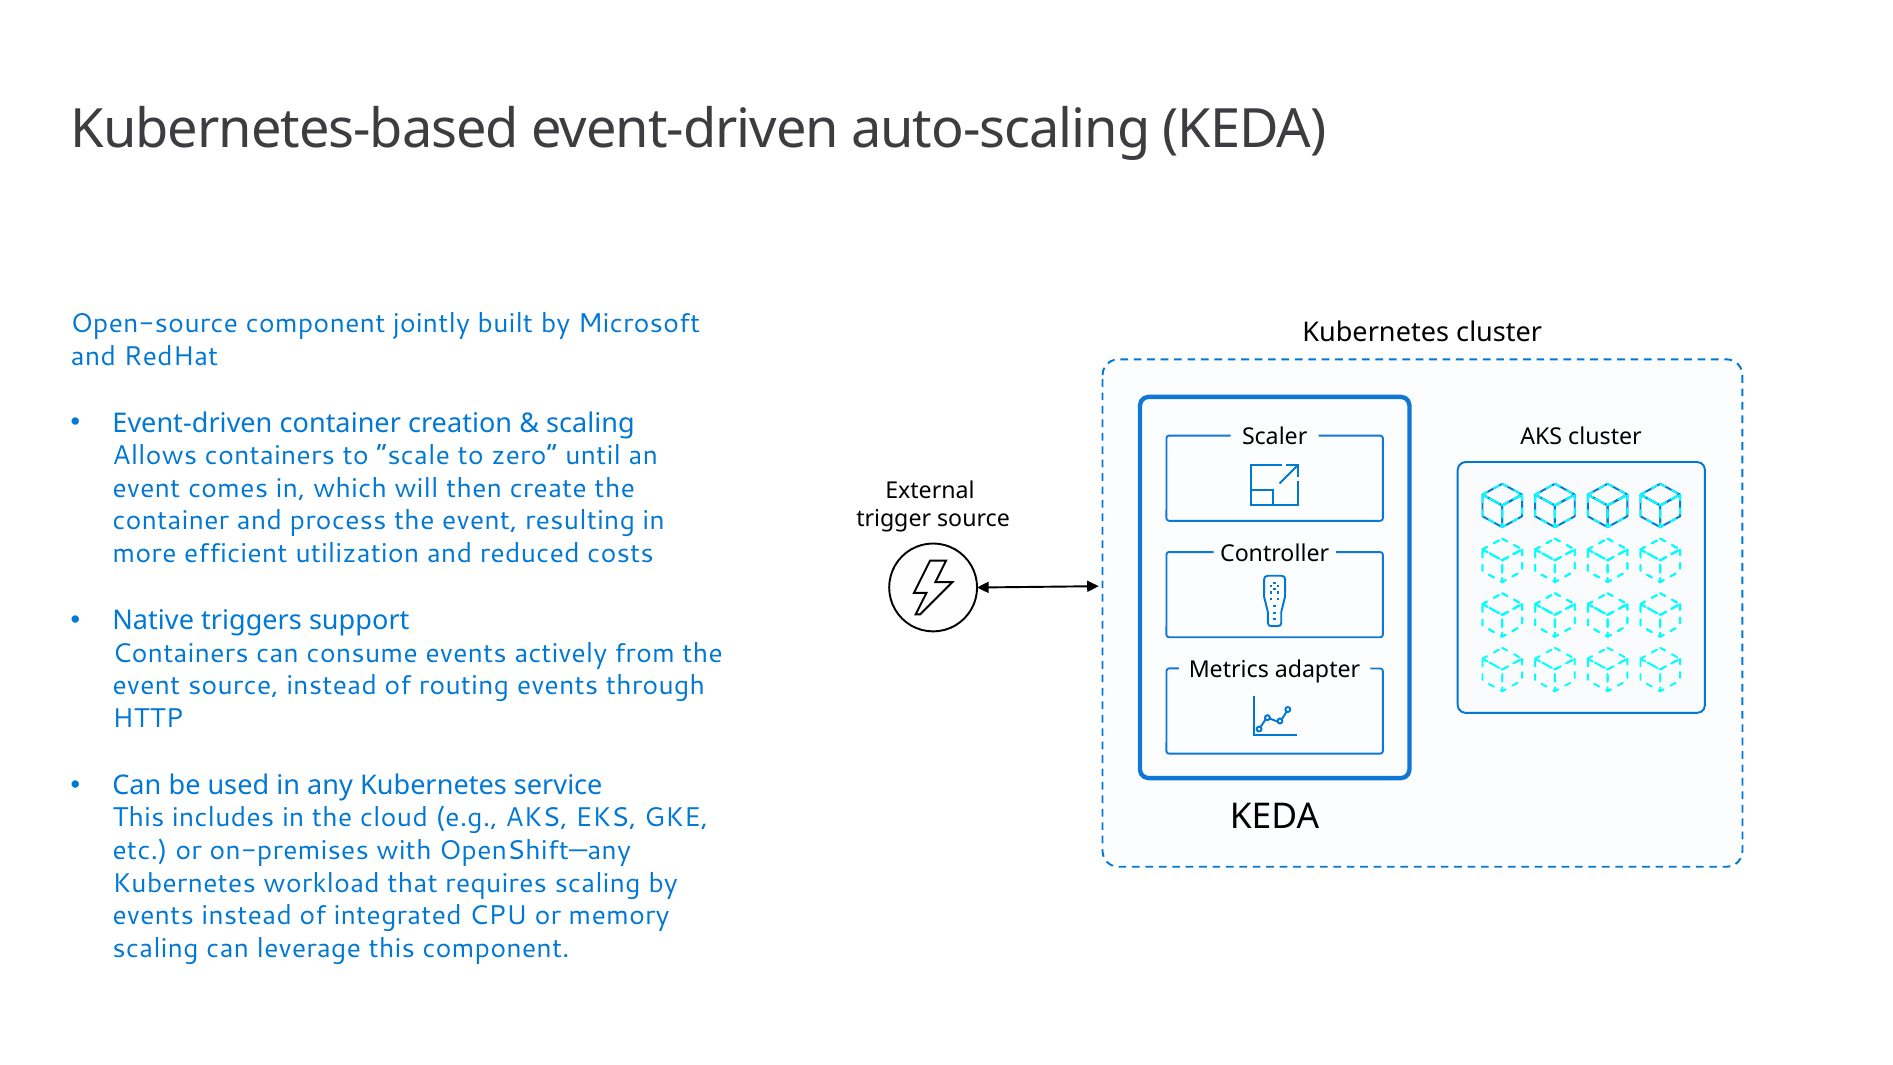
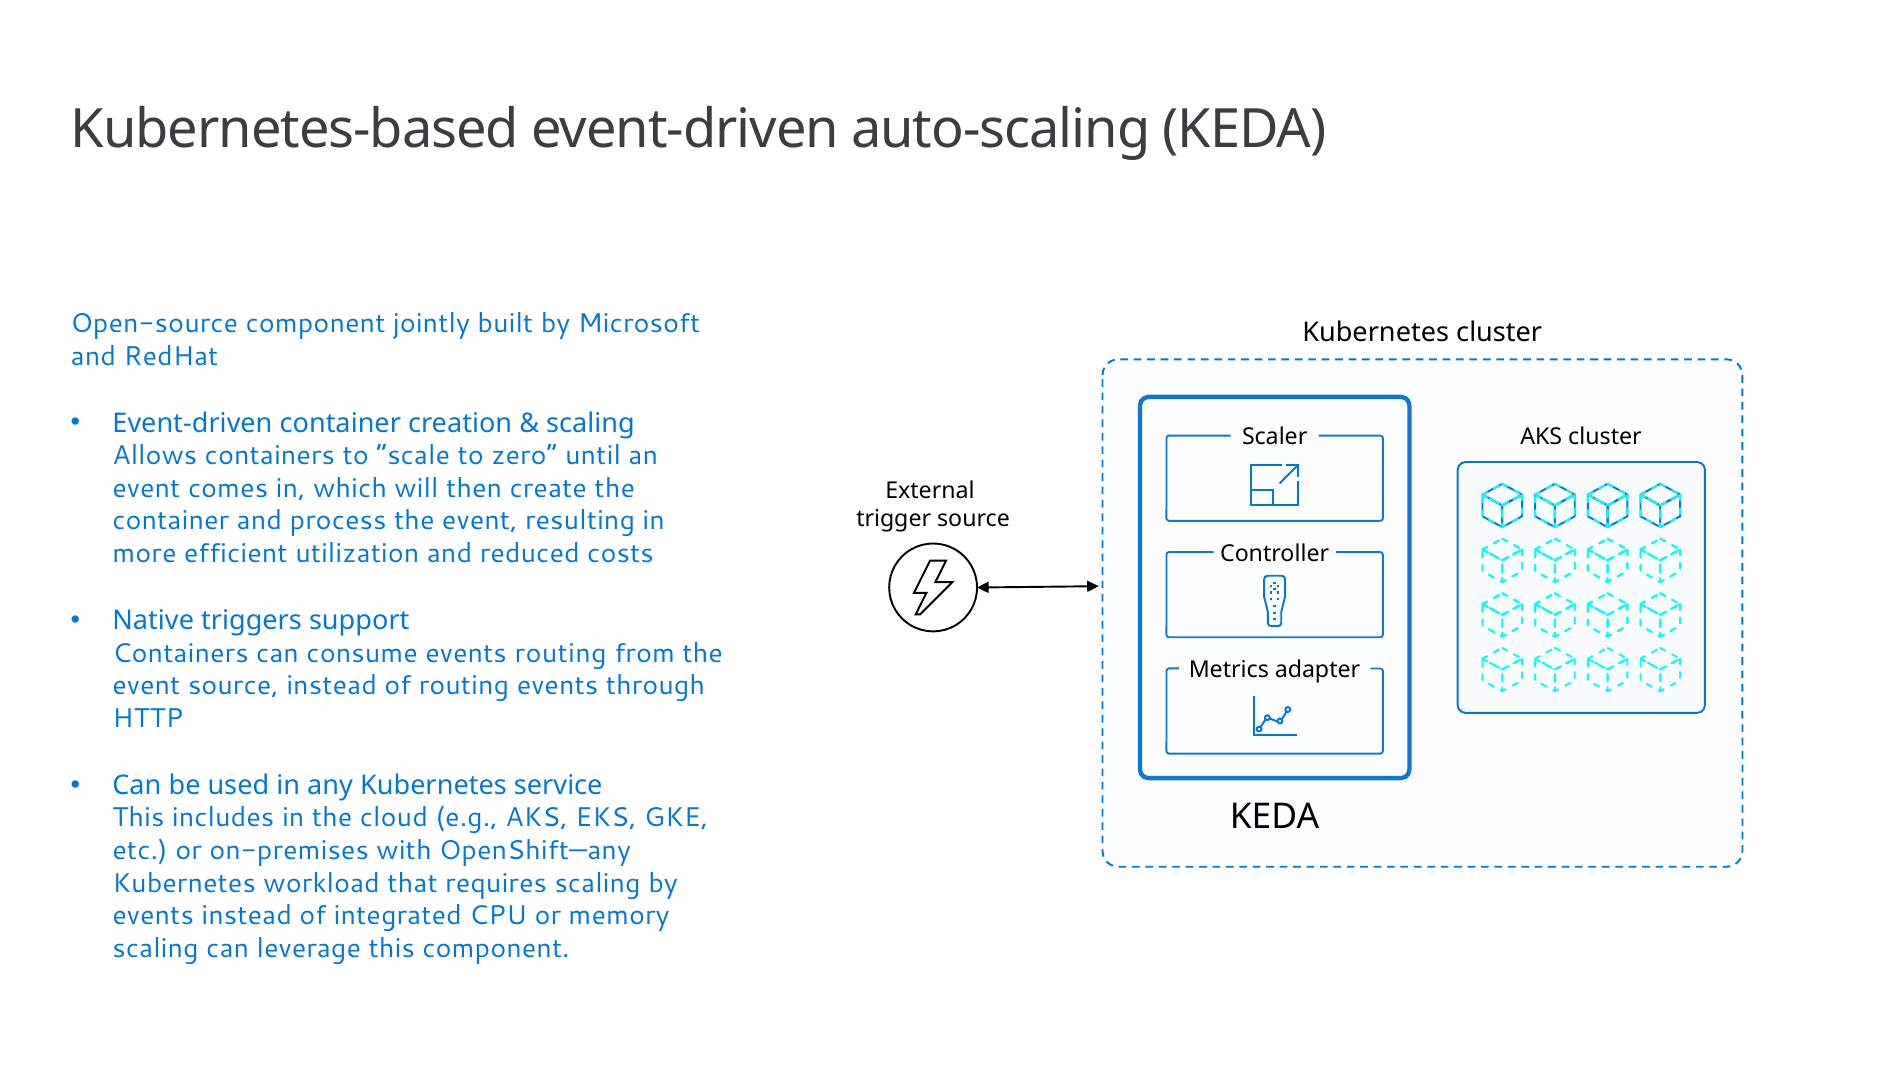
events actively: actively -> routing (561, 653)
